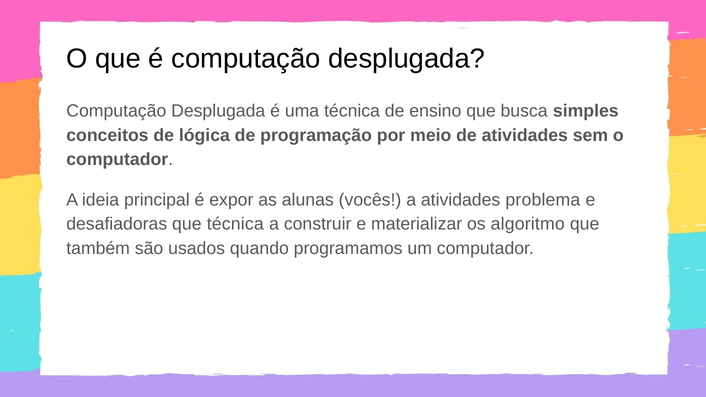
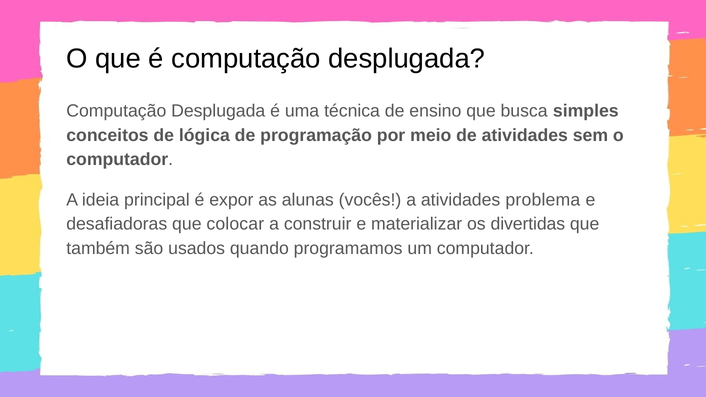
que técnica: técnica -> colocar (235, 224)
algoritmo: algoritmo -> divertidas (528, 224)
